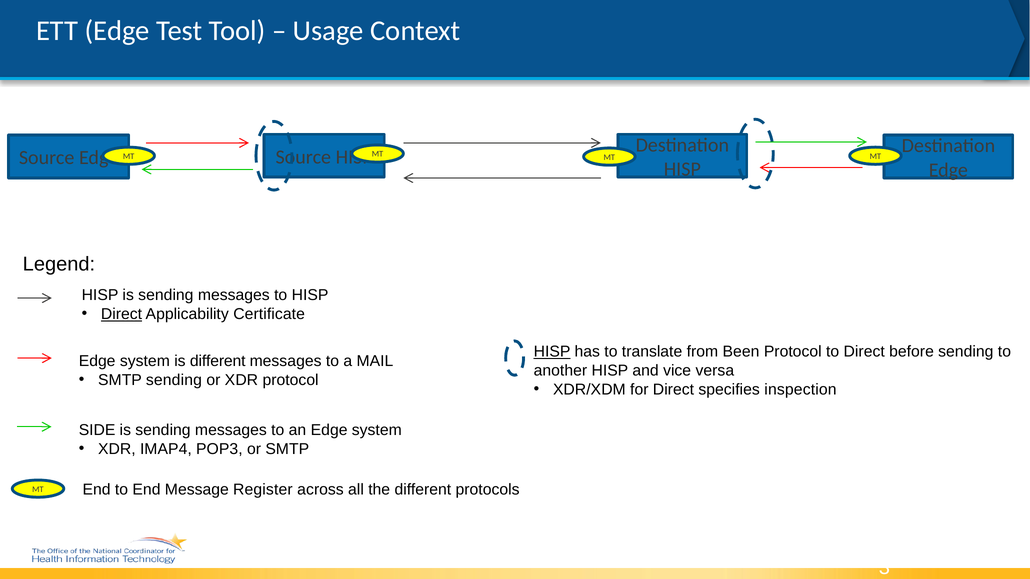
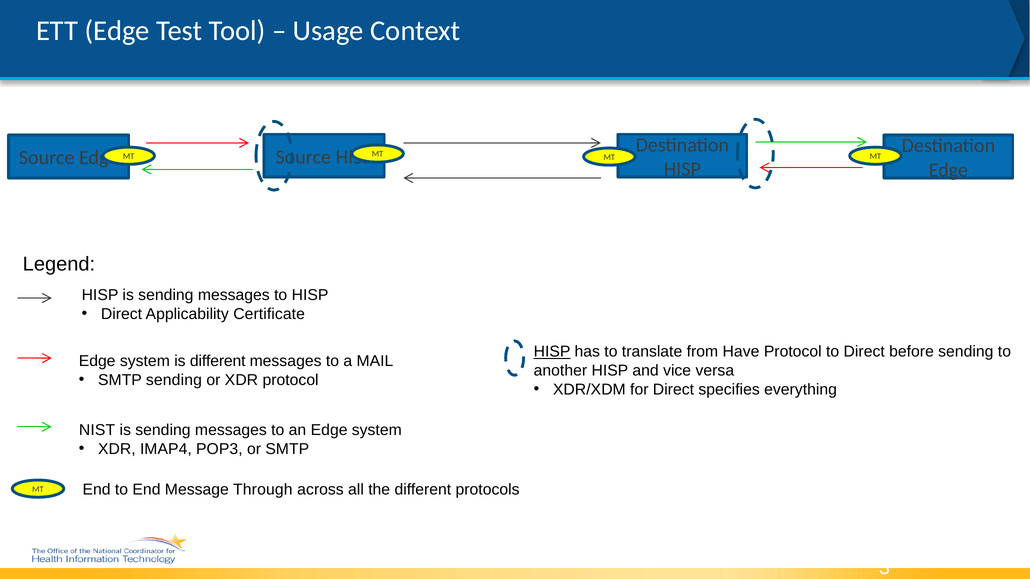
Direct underline: present -> none (122, 314)
Been: Been -> Have (741, 352)
inspection: inspection -> everything (801, 390)
SIDE: SIDE -> NIST (97, 430)
Register: Register -> Through (263, 490)
